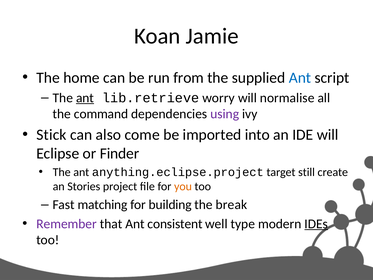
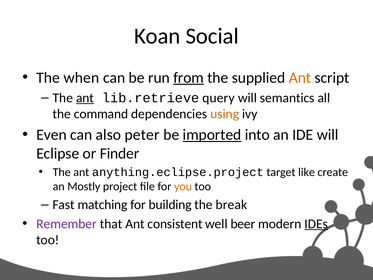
Jamie: Jamie -> Social (212, 36)
home: home -> when (81, 78)
from underline: none -> present (189, 78)
Ant colour: blue -> orange (300, 78)
worry: worry -> query (219, 98)
normalise: normalise -> semantics (287, 98)
using colour: purple -> orange (225, 114)
Stick: Stick -> Even (52, 135)
come: come -> peter (142, 135)
imported underline: none -> present (212, 135)
still: still -> like (307, 172)
Stories: Stories -> Mostly (84, 186)
type: type -> beer (243, 224)
